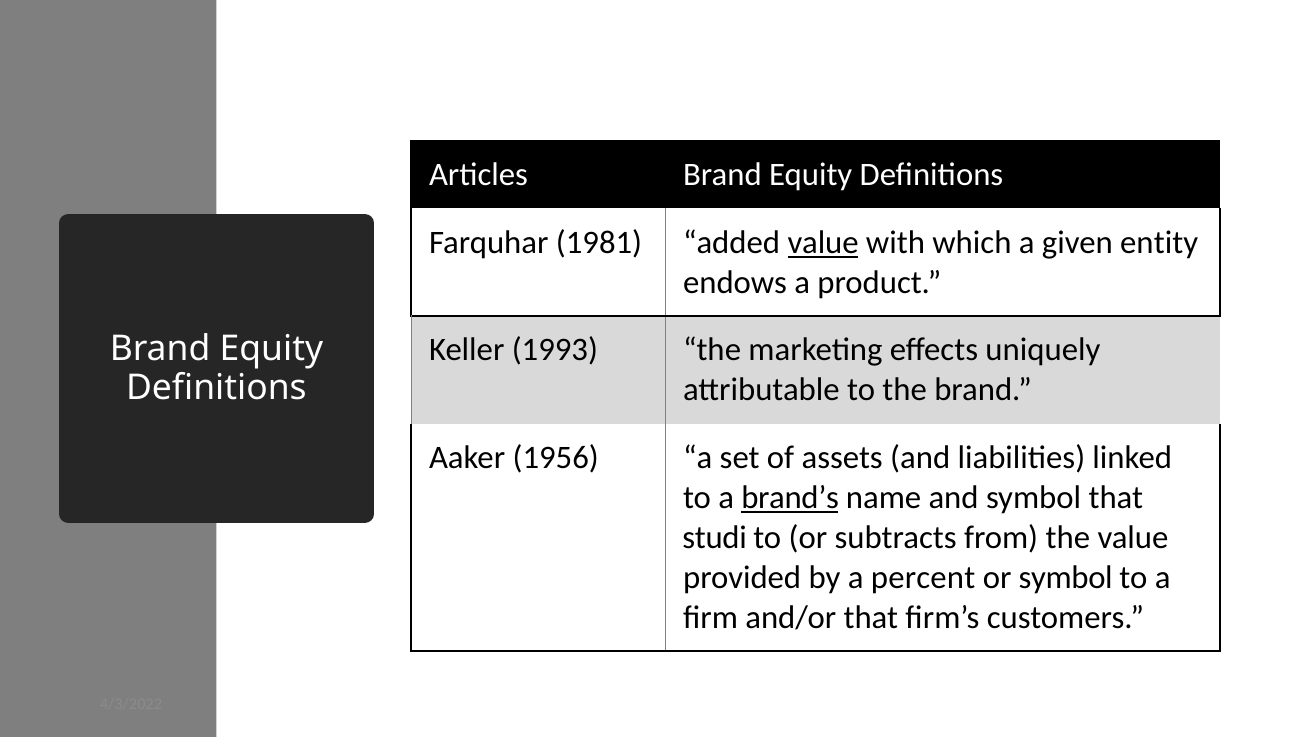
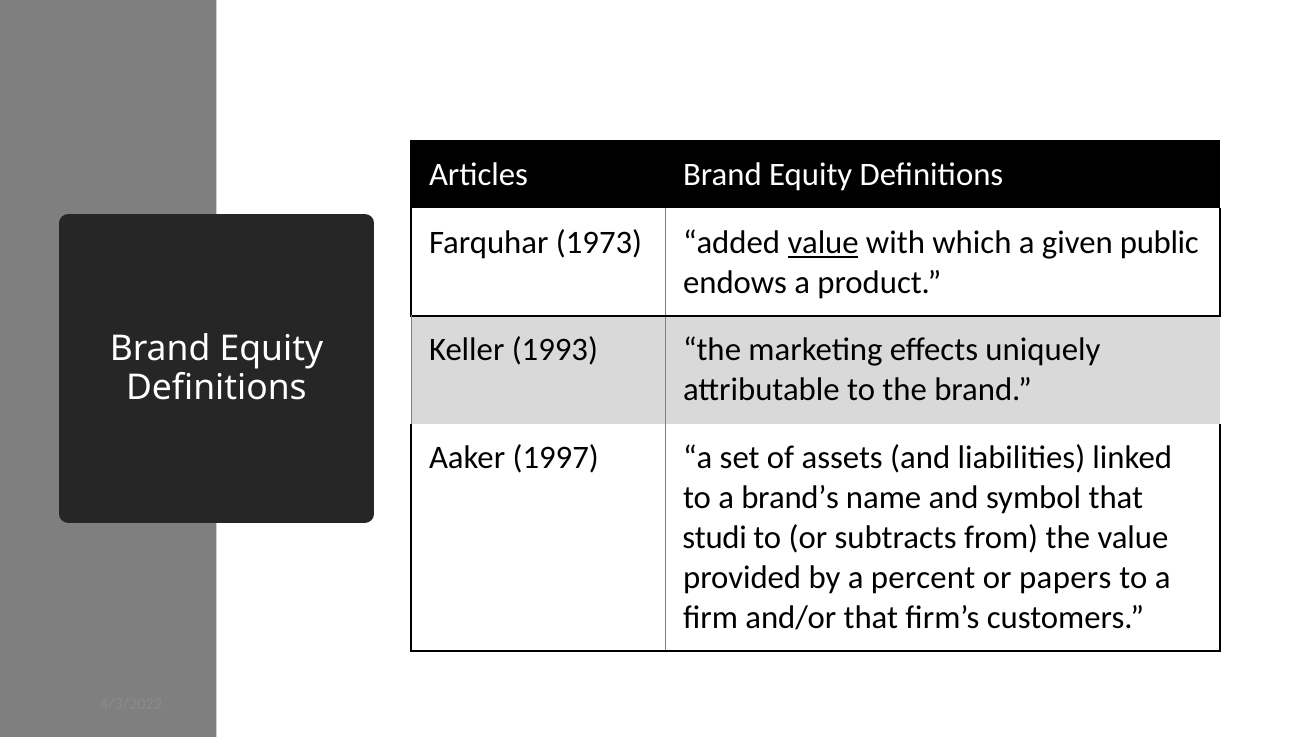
1981: 1981 -> 1973 (599, 243)
entity: entity -> public (1159, 243)
1956: 1956 -> 1997 (556, 458)
brand’s underline: present -> none (790, 498)
or symbol: symbol -> papers (1065, 578)
